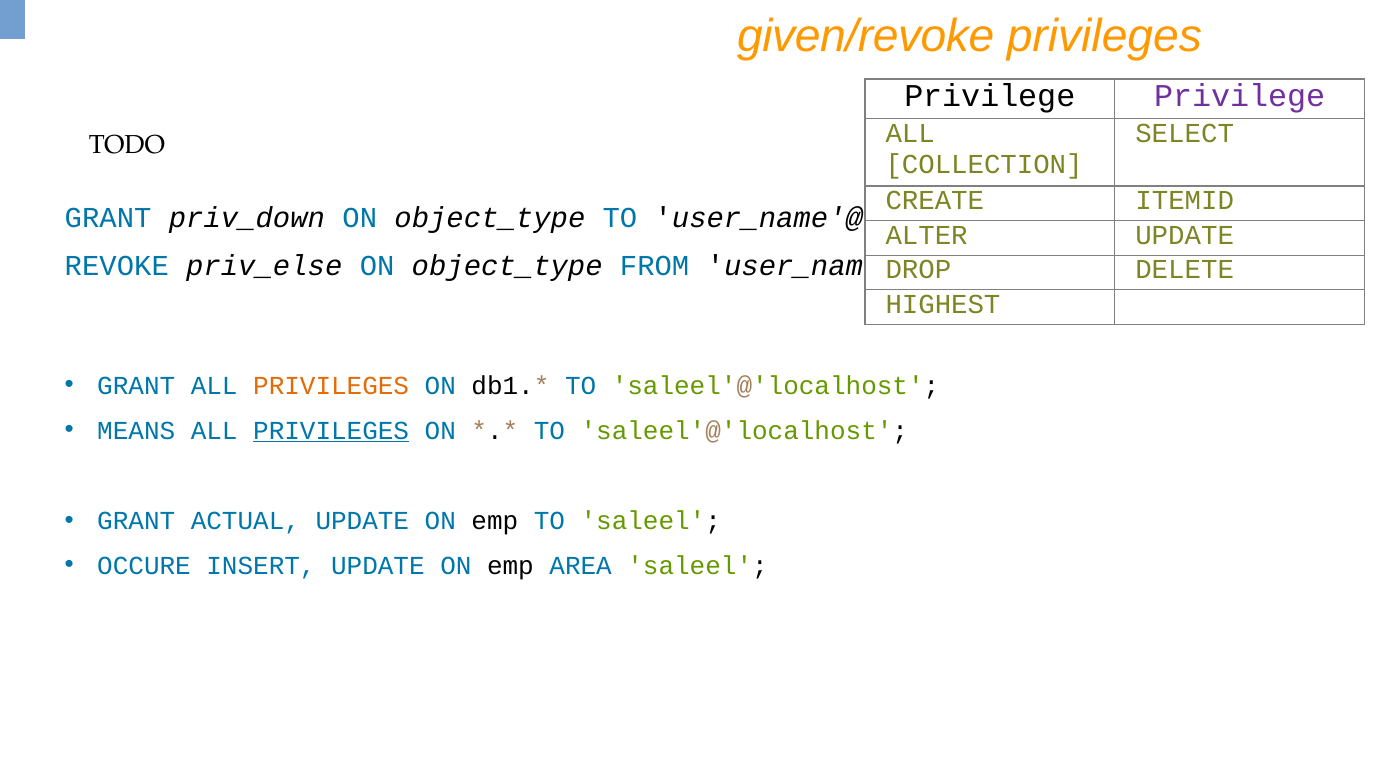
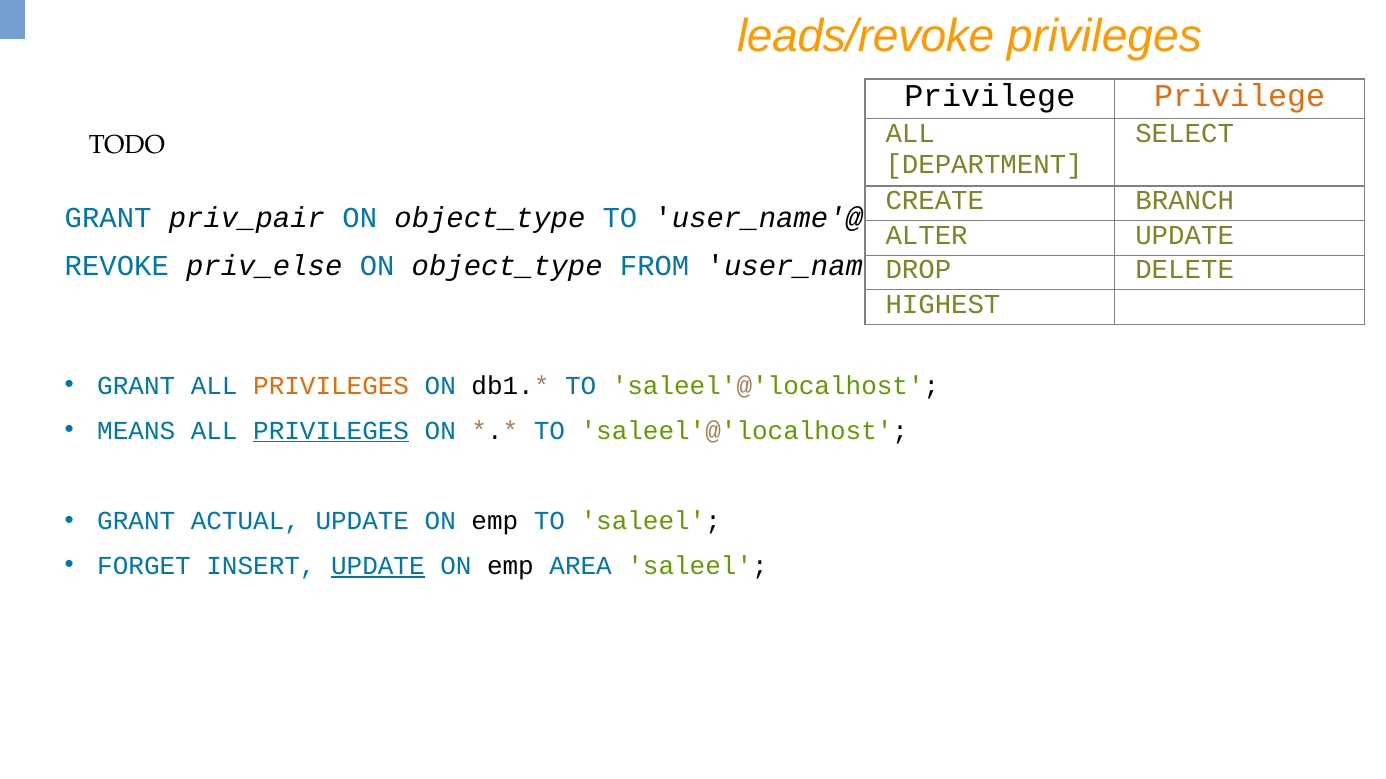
given/revoke: given/revoke -> leads/revoke (866, 36)
Privilege colour: purple -> orange (1240, 96)
COLLECTION: COLLECTION -> DEPARTMENT (984, 164)
ITEMID: ITEMID -> BRANCH (1185, 201)
priv_down: priv_down -> priv_pair (247, 218)
OCCURE: OCCURE -> FORGET (144, 566)
UPDATE underline: none -> present (378, 566)
